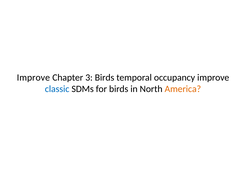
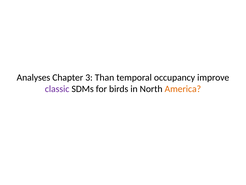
Improve: Improve -> Analyses (33, 77)
3 Birds: Birds -> Than (105, 77)
classic colour: blue -> purple (57, 89)
